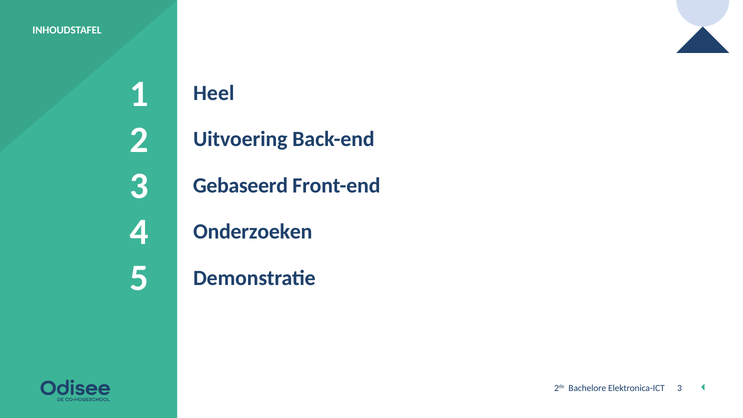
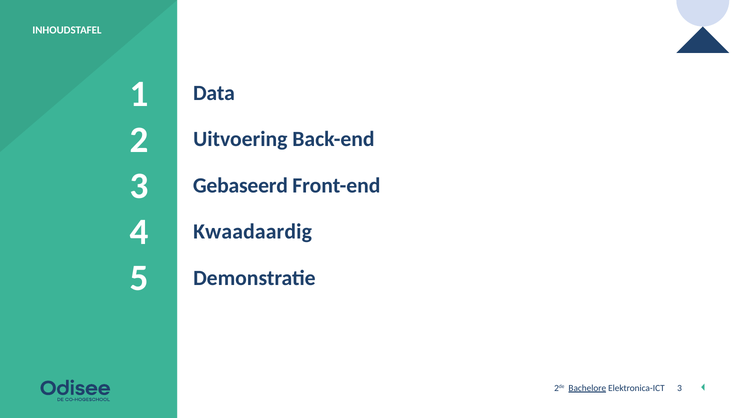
Heel: Heel -> Data (214, 93)
Onderzoeken: Onderzoeken -> Kwaadaardig (253, 231)
Bachelore underline: none -> present (587, 388)
